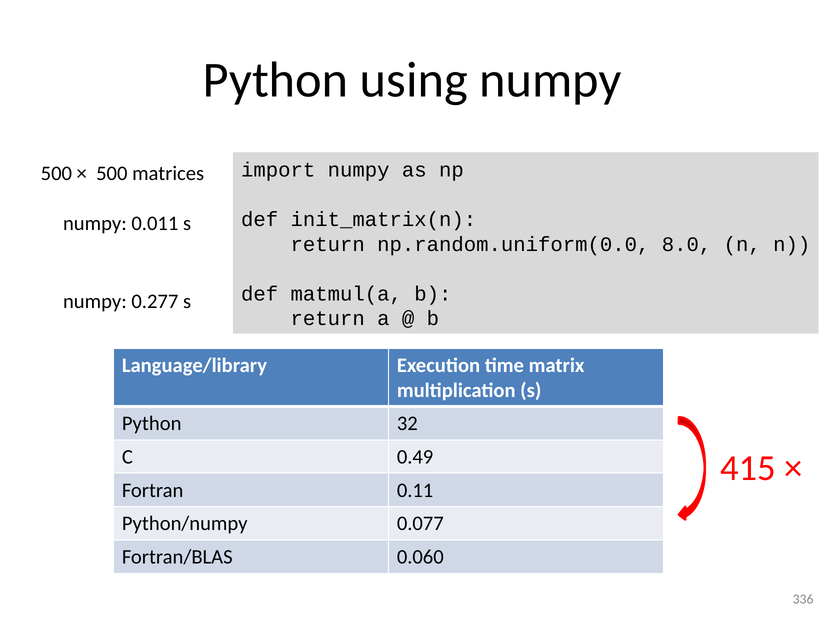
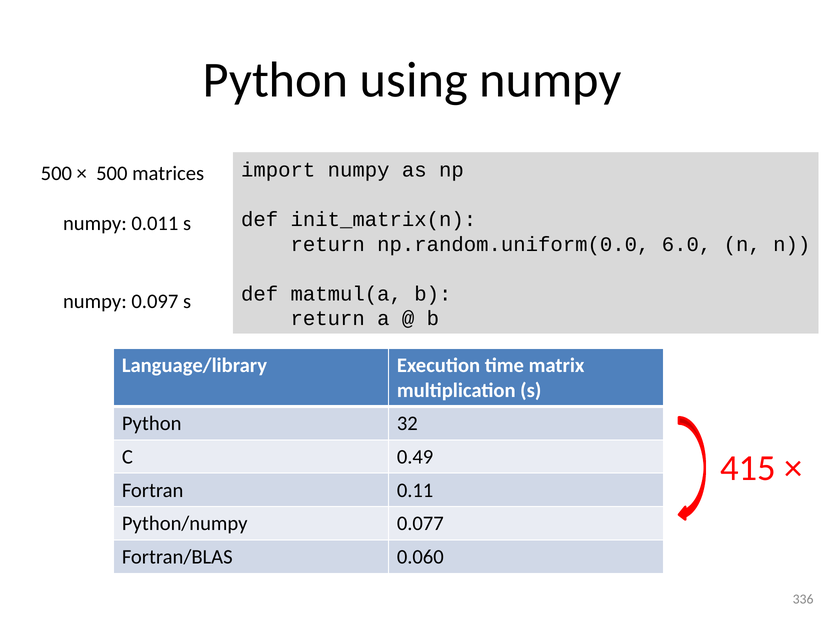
8.0: 8.0 -> 6.0 (687, 244)
0.277: 0.277 -> 0.097 (155, 301)
